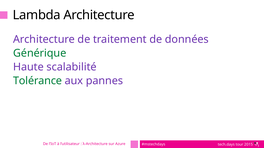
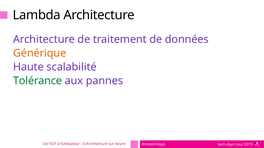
Générique colour: green -> orange (40, 53)
